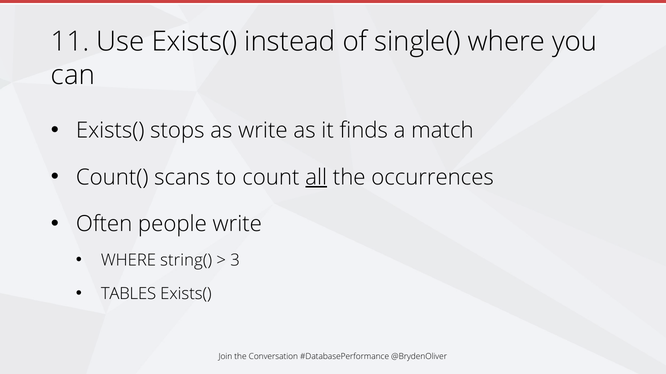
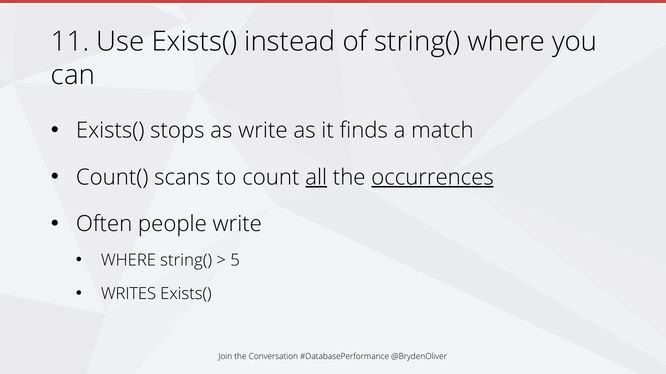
of single(: single( -> string( (417, 42)
occurrences underline: none -> present (433, 178)
3: 3 -> 5 (235, 261)
TABLES: TABLES -> WRITES (128, 294)
